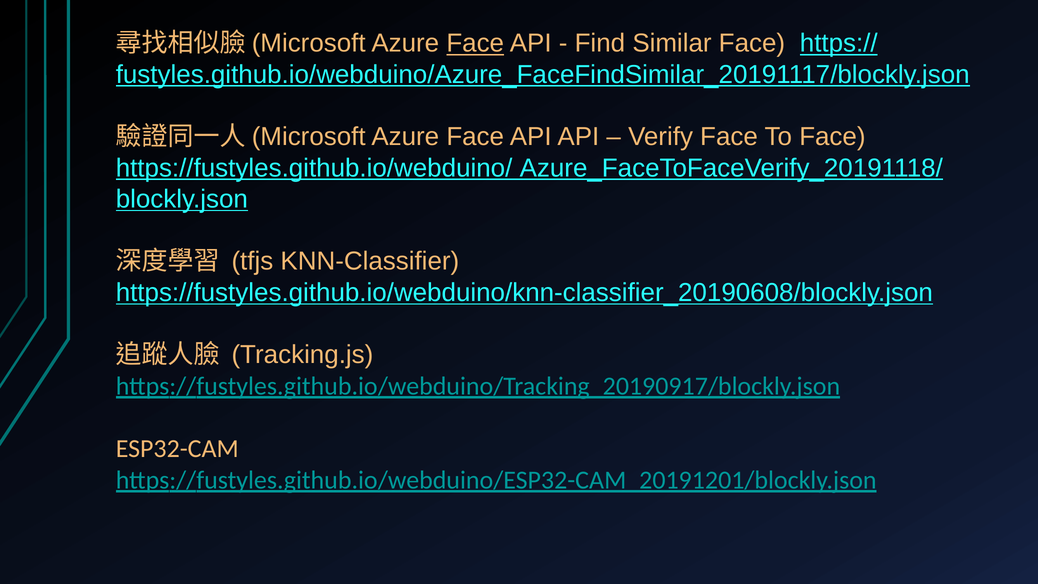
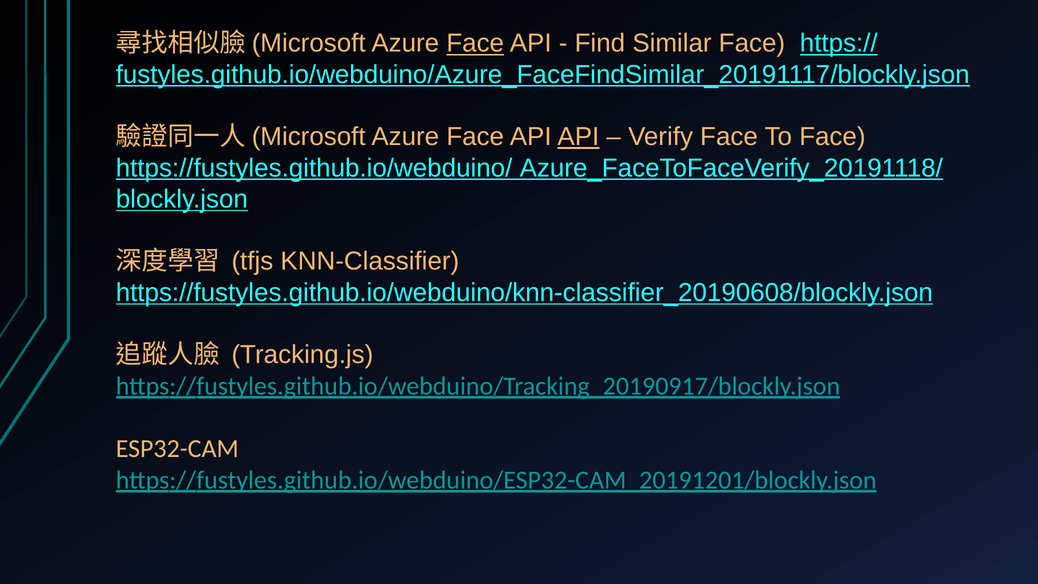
API underline: none -> present (578, 137)
